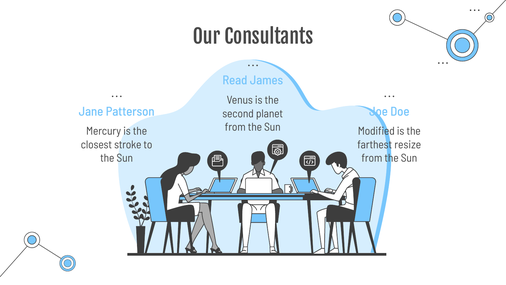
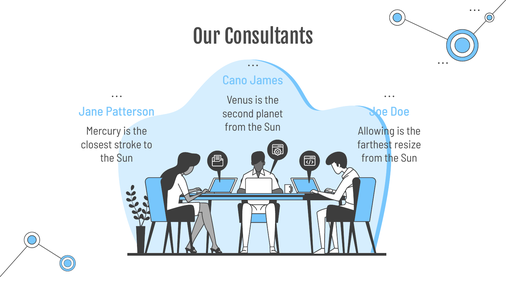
Read: Read -> Cano (235, 80)
Modified: Modified -> Allowing (376, 131)
